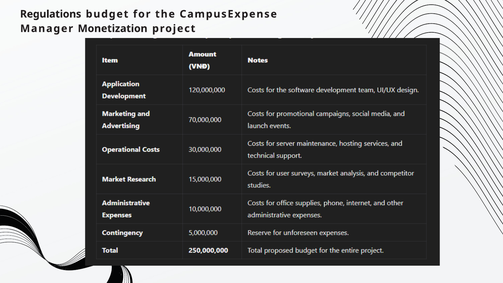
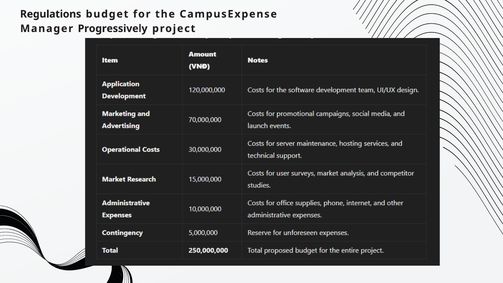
Monetization: Monetization -> Progressively (113, 29)
